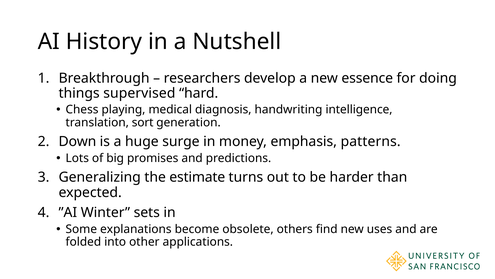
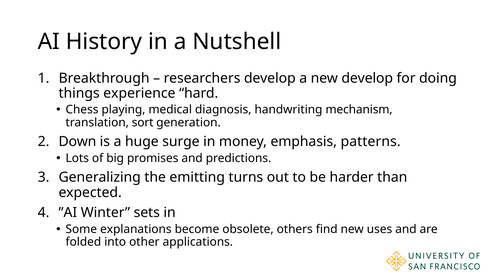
new essence: essence -> develop (367, 78)
supervised: supervised -> experience (139, 93)
intelligence: intelligence -> mechanism (359, 110)
estimate: estimate -> emitting (197, 177)
